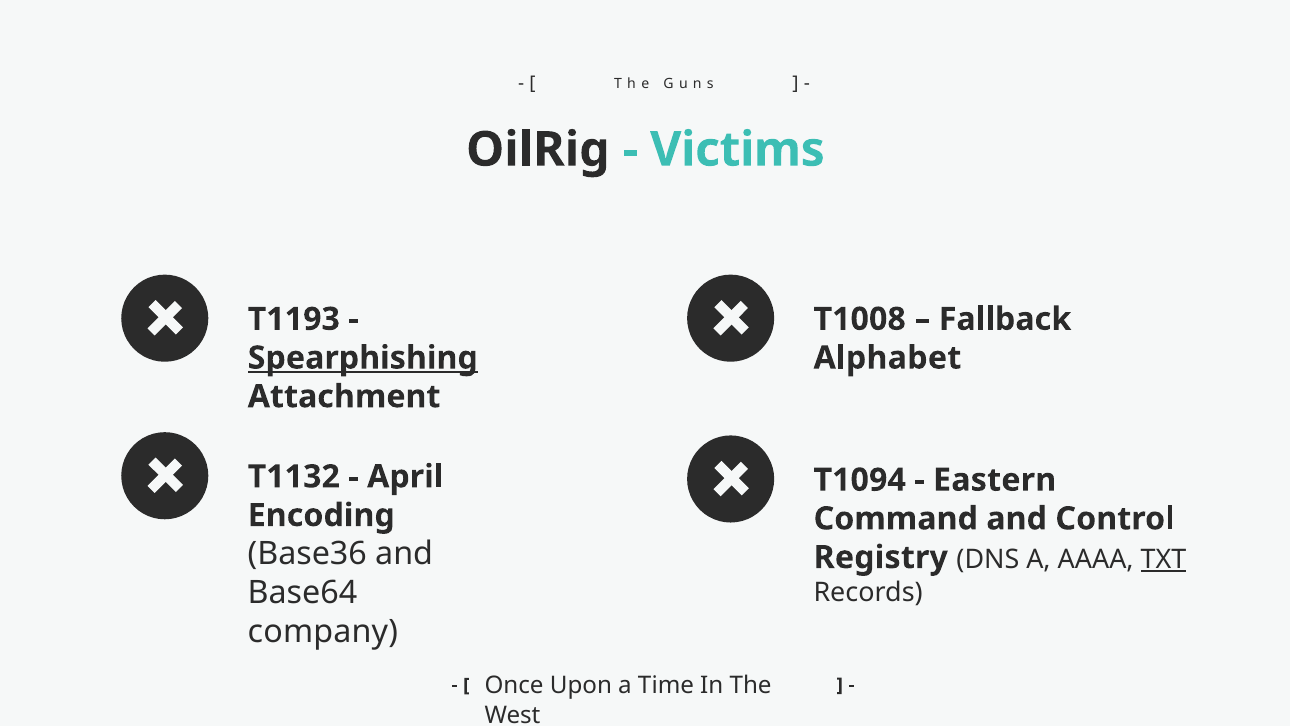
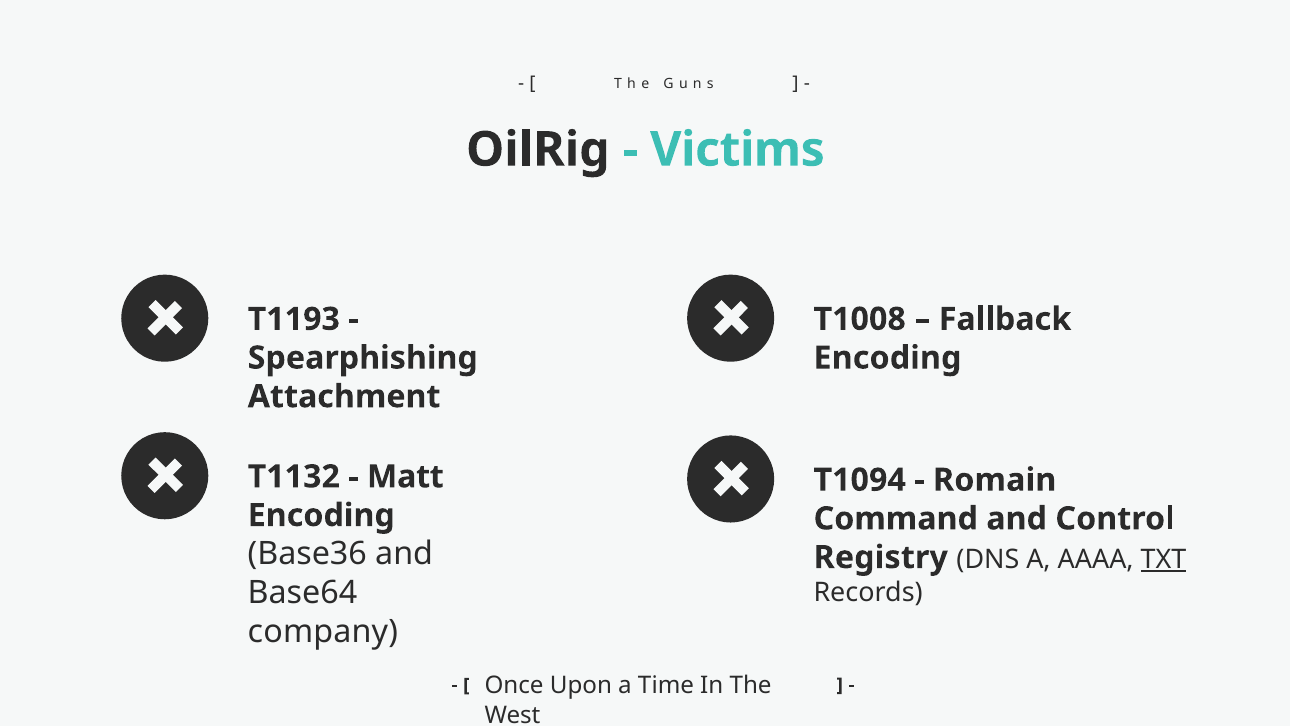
Spearphishing underline: present -> none (363, 358)
Alphabet: Alphabet -> Encoding (887, 358)
April: April -> Matt (405, 476)
Eastern: Eastern -> Romain (995, 480)
